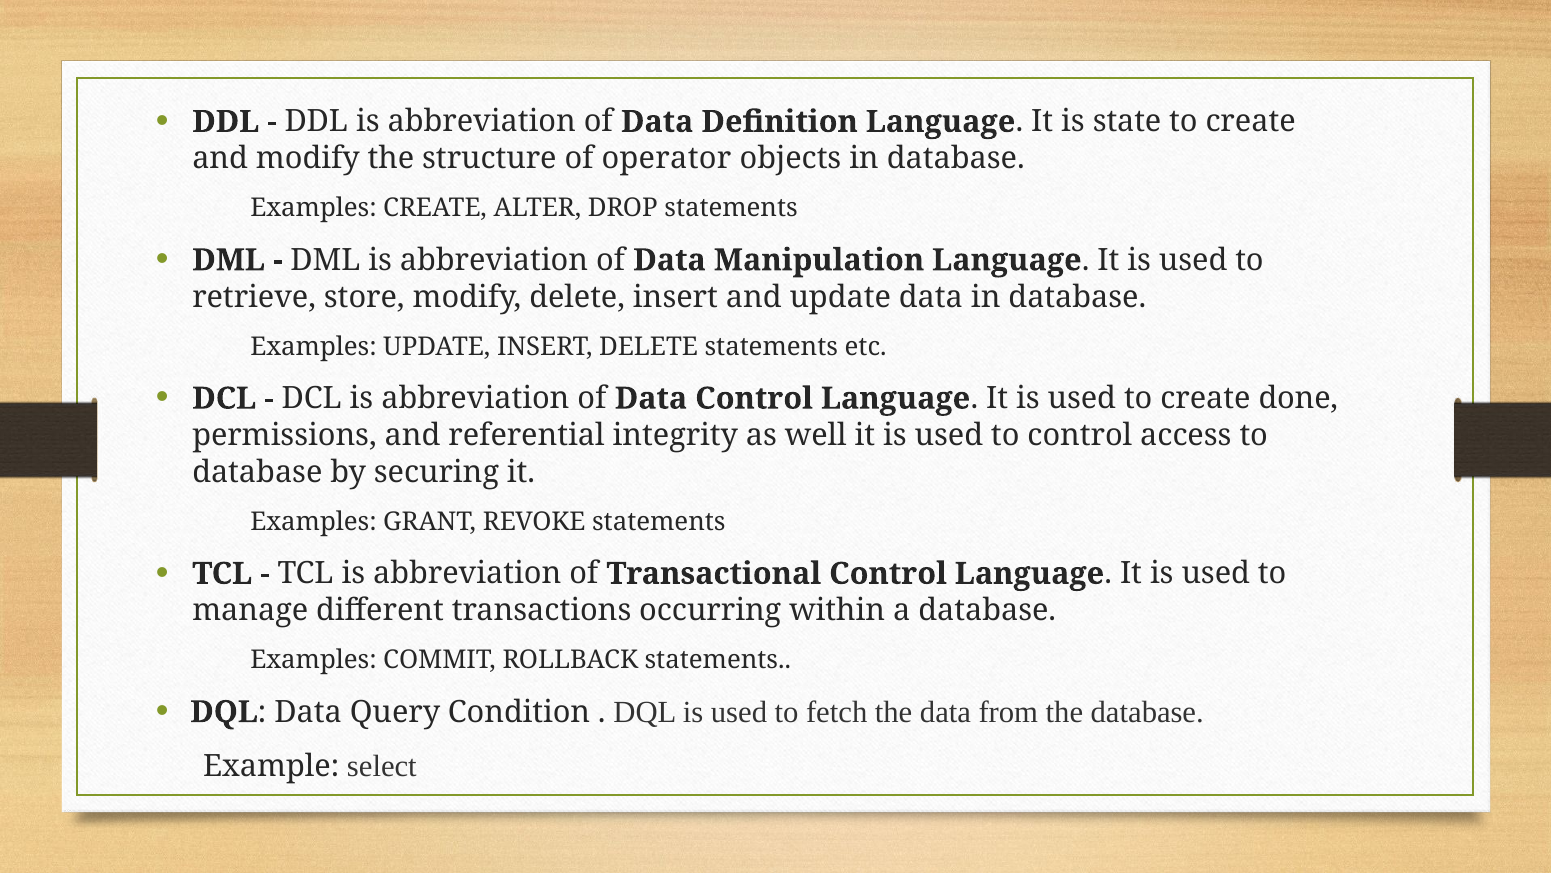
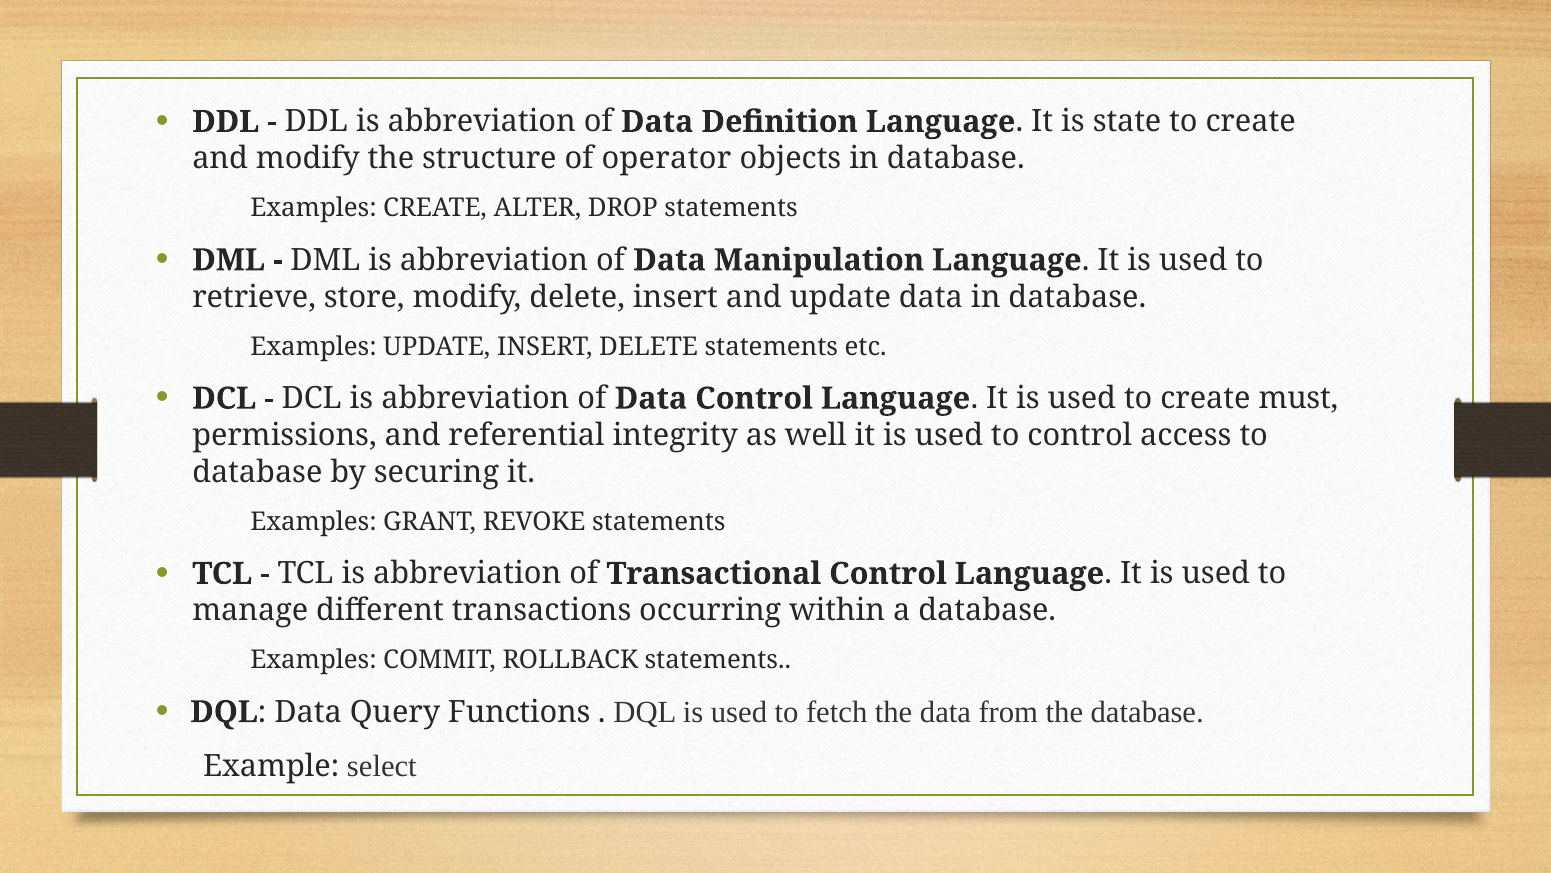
done: done -> must (1298, 398)
Condition: Condition -> Functions (519, 712)
